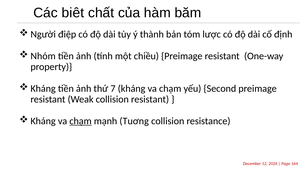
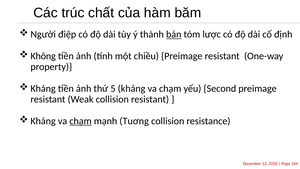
biêt: biêt -> trúc (73, 13)
bản underline: none -> present (174, 34)
Nhóm: Nhóm -> Không (43, 56)
7: 7 -> 5 (113, 88)
